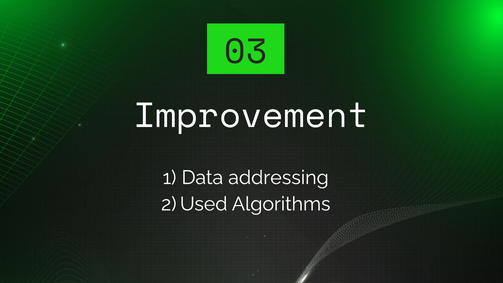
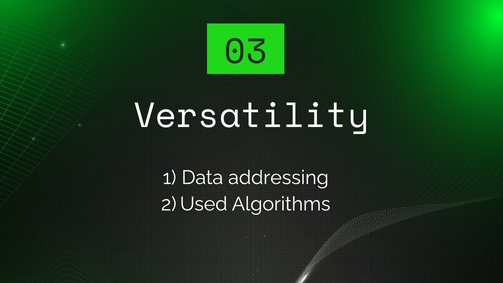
Improvement: Improvement -> Versatility (251, 116)
